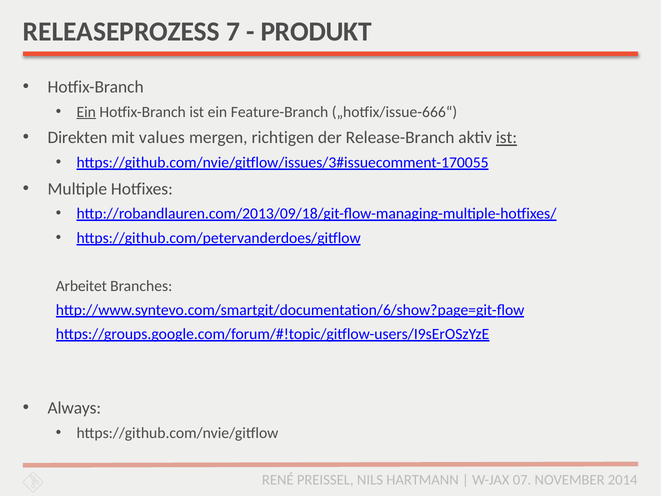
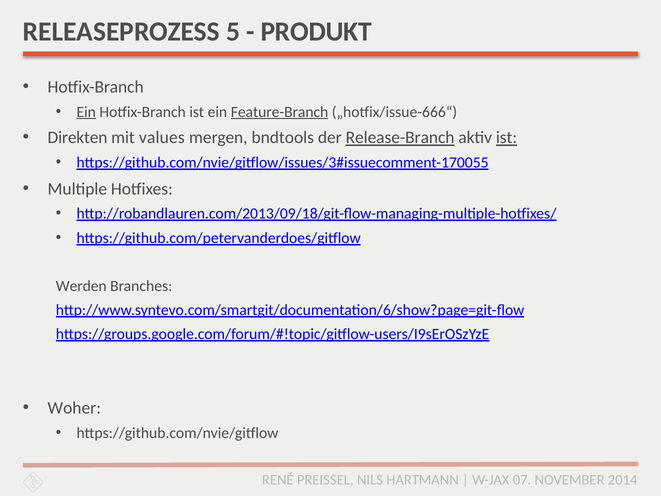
7: 7 -> 5 (233, 32)
Feature-Branch underline: none -> present (280, 112)
richtigen: richtigen -> bndtools (283, 138)
Release-Branch underline: none -> present (400, 138)
Arbeitet: Arbeitet -> Werden (81, 286)
Always: Always -> Woher (74, 408)
